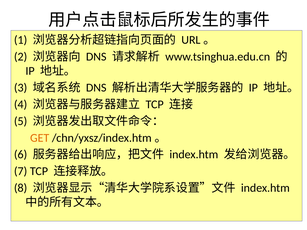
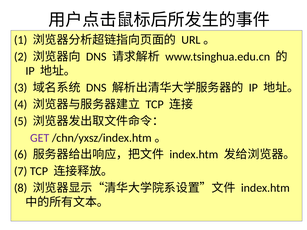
GET colour: orange -> purple (40, 138)
